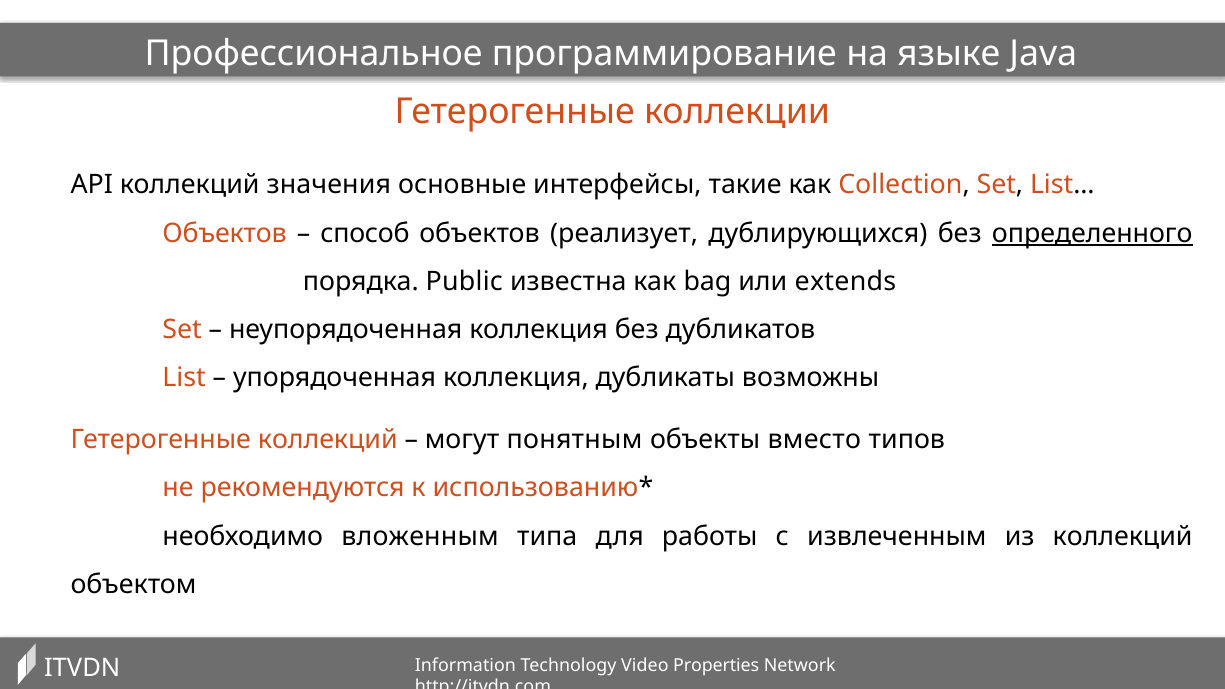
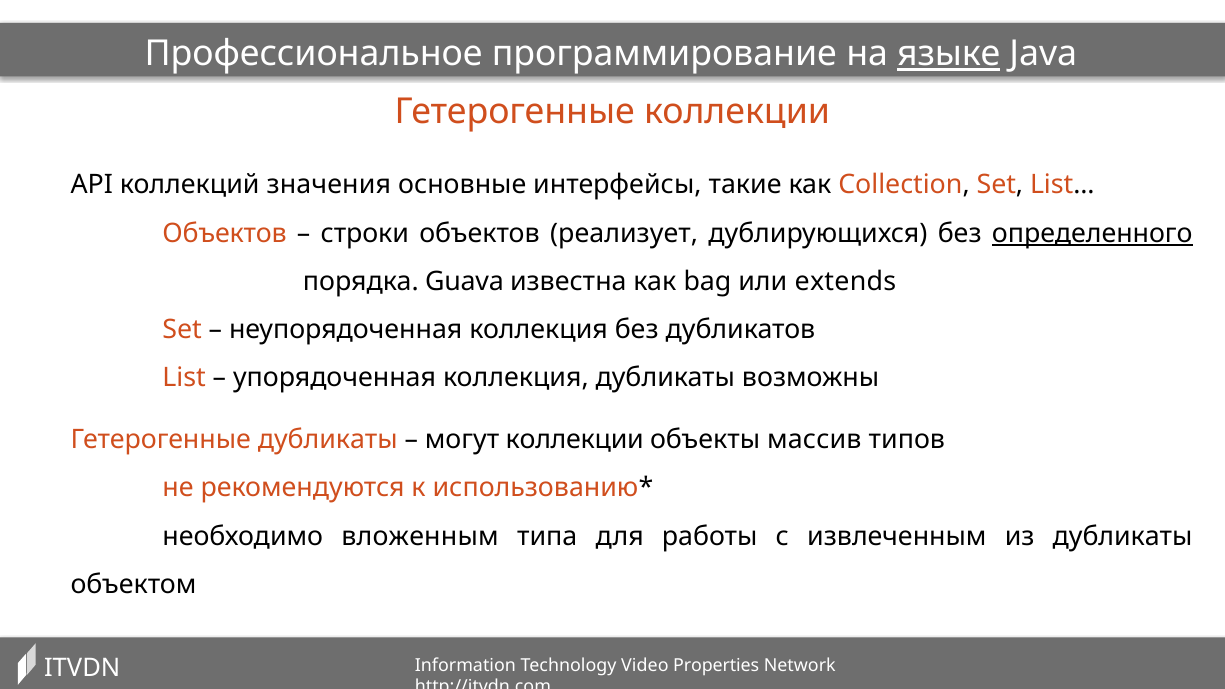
языке underline: none -> present (949, 54)
способ: способ -> строки (365, 233)
Public: Public -> Guava (464, 282)
Гетерогенные коллекций: коллекций -> дубликаты (328, 440)
могут понятным: понятным -> коллекции (575, 440)
вместо: вместо -> массив (814, 440)
из коллекций: коллекций -> дубликаты (1123, 536)
